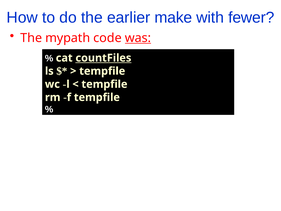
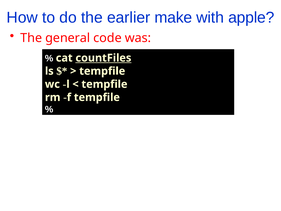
fewer: fewer -> apple (251, 17)
mypath: mypath -> general (68, 38)
was underline: present -> none (138, 38)
